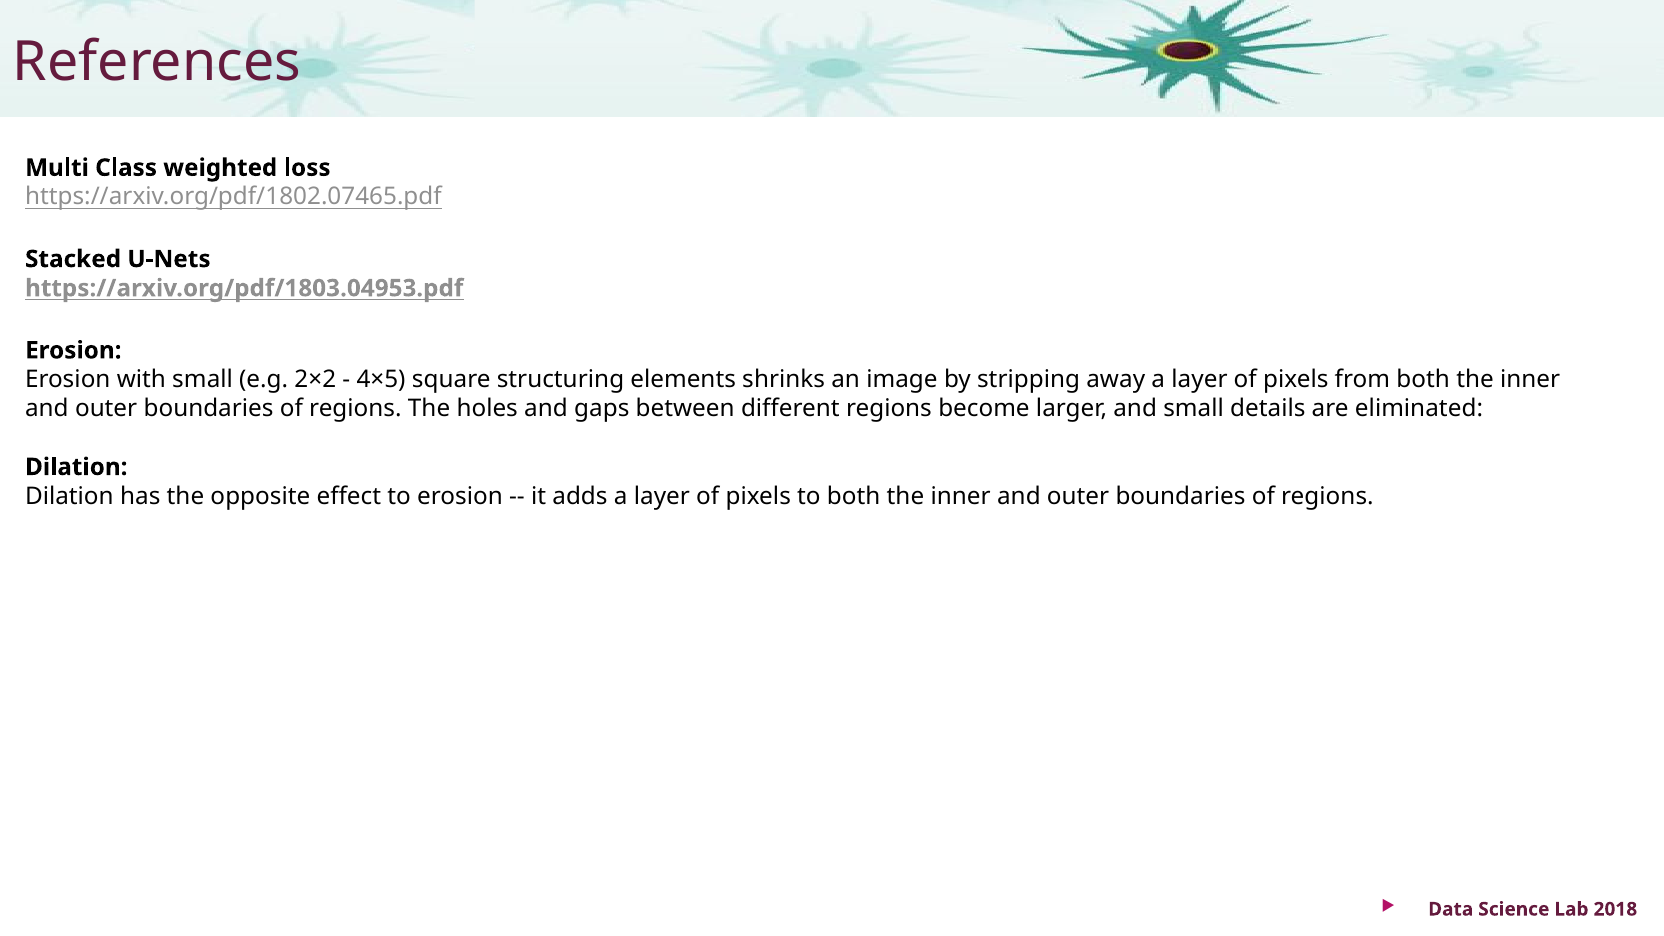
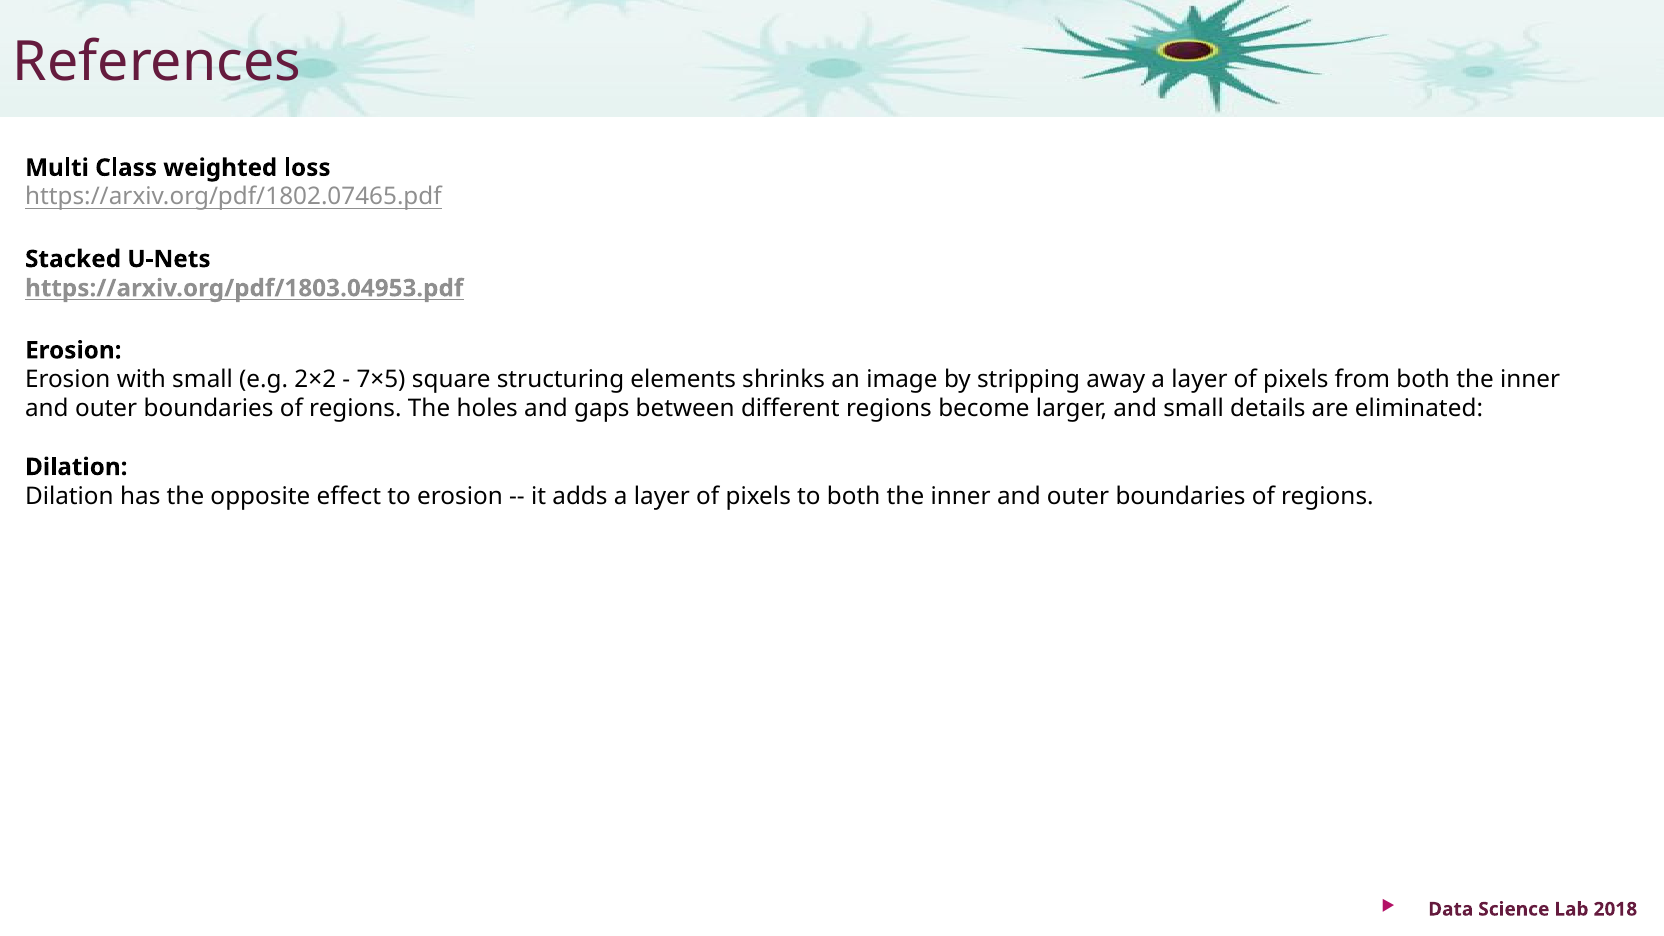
4×5: 4×5 -> 7×5 (381, 380)
